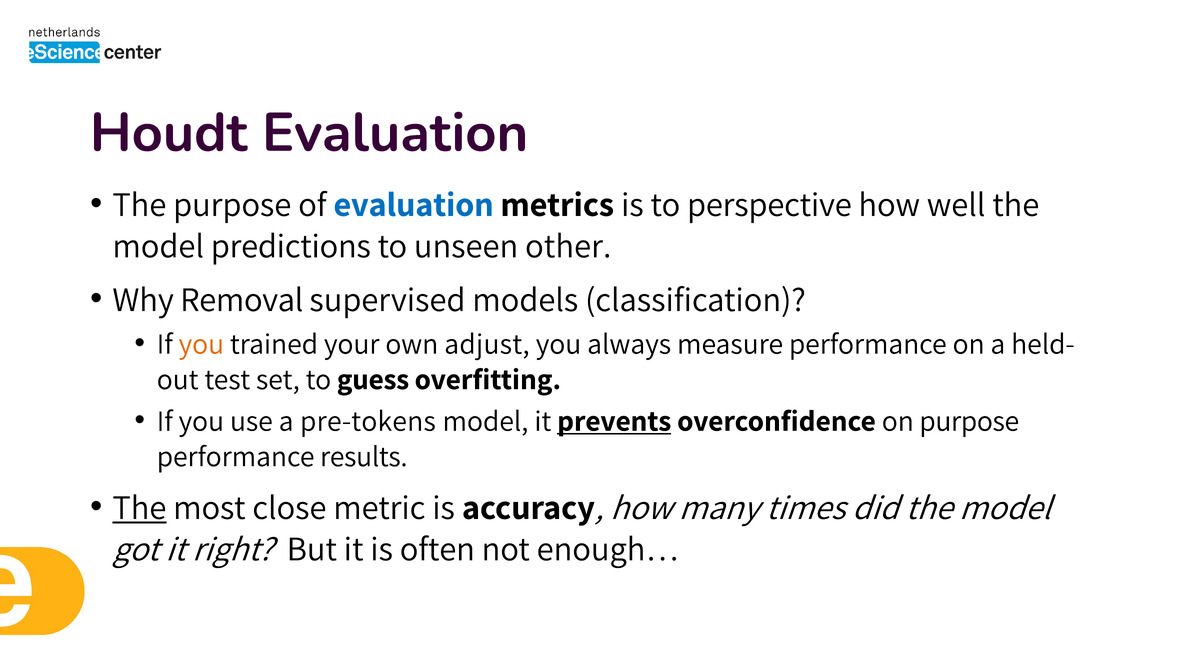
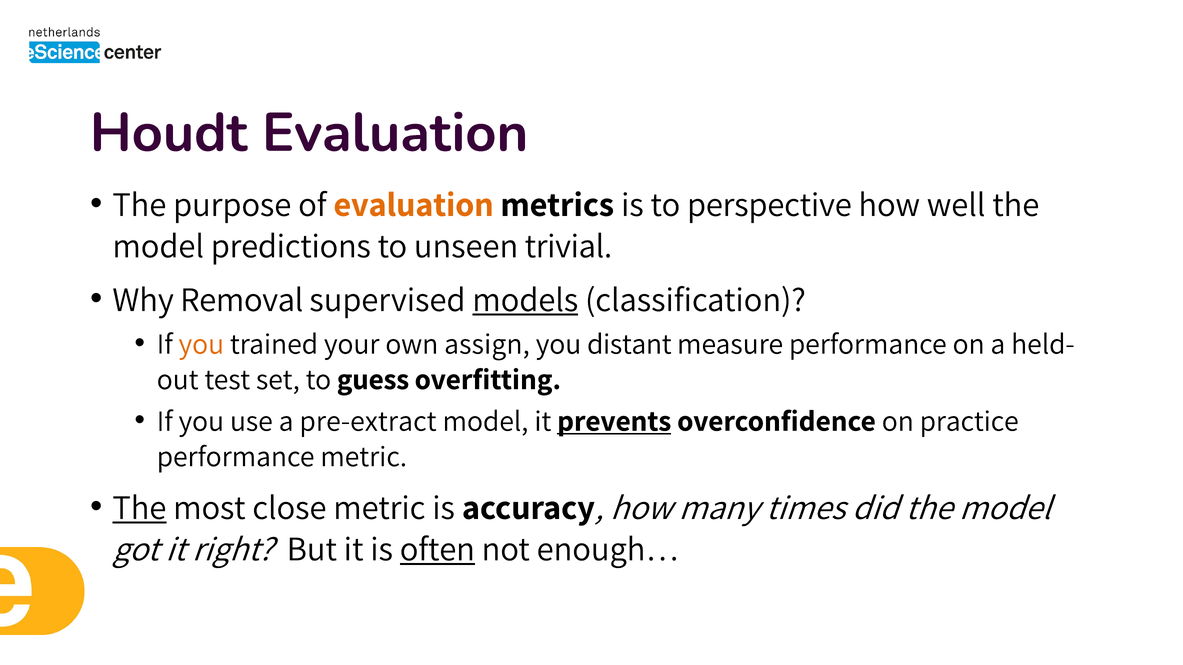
evaluation colour: blue -> orange (414, 205)
other: other -> trivial (568, 246)
models underline: none -> present (525, 300)
adjust: adjust -> assign (487, 344)
always: always -> distant (629, 344)
pre-tokens: pre-tokens -> pre-extract (368, 421)
on purpose: purpose -> practice (969, 421)
performance results: results -> metric (364, 457)
often underline: none -> present (437, 549)
